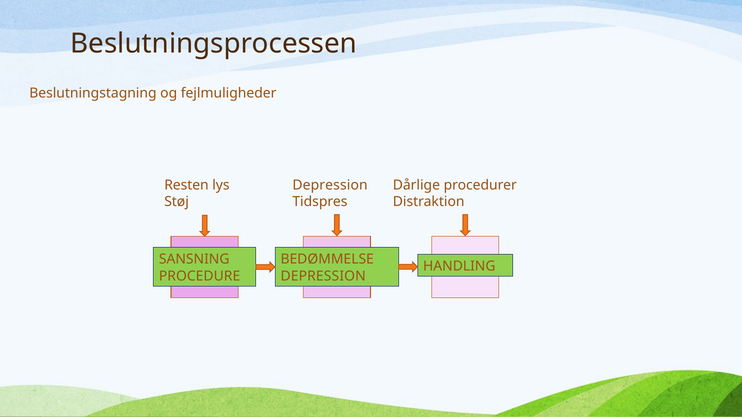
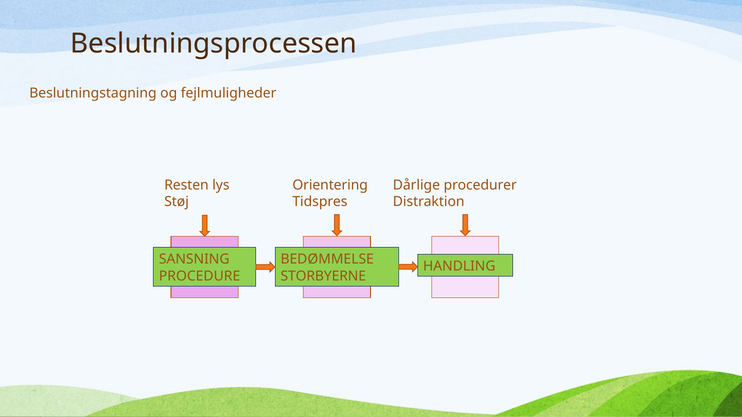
Depression: Depression -> Orientering (330, 185)
DEPRESSION: DEPRESSION -> STORBYERNE (323, 276)
